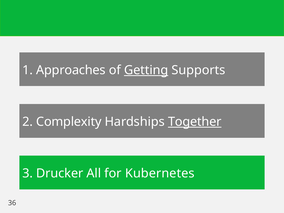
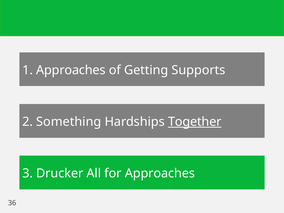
Getting underline: present -> none (146, 70)
Complexity: Complexity -> Something (69, 122)
for Kubernetes: Kubernetes -> Approaches (160, 173)
